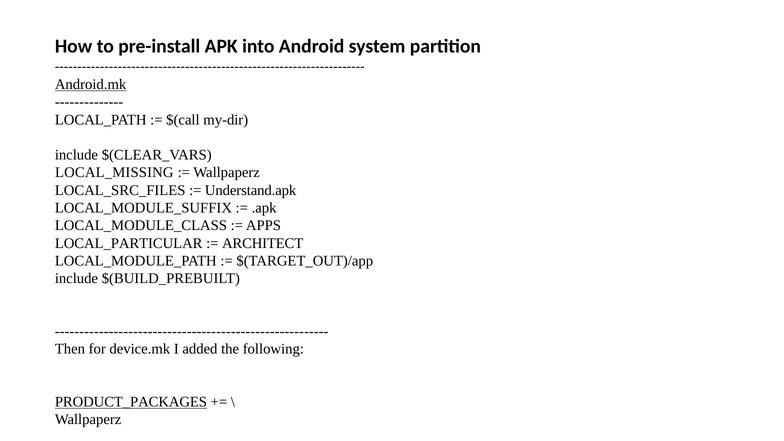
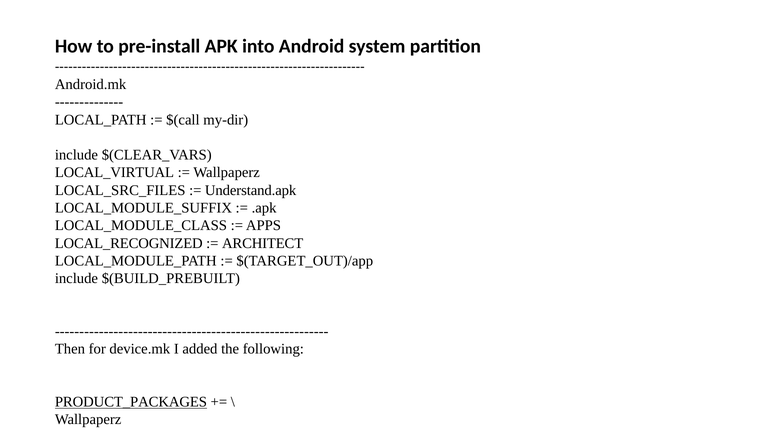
Android.mk underline: present -> none (91, 84)
LOCAL_MISSING: LOCAL_MISSING -> LOCAL_VIRTUAL (114, 173)
LOCAL_PARTICULAR: LOCAL_PARTICULAR -> LOCAL_RECOGNIZED (129, 243)
